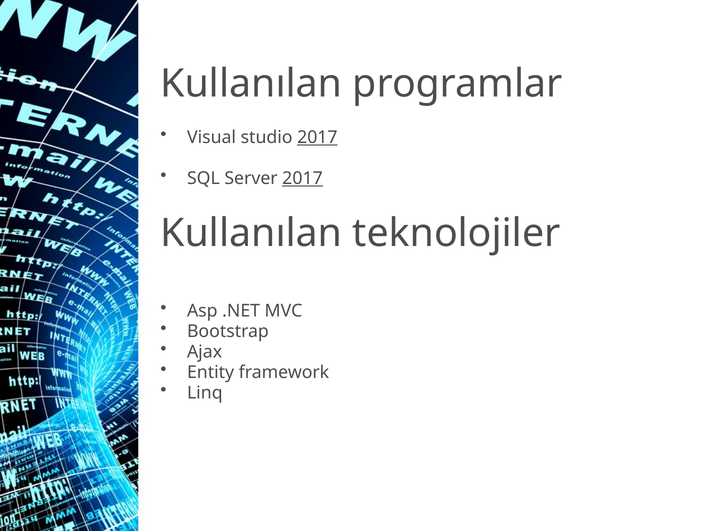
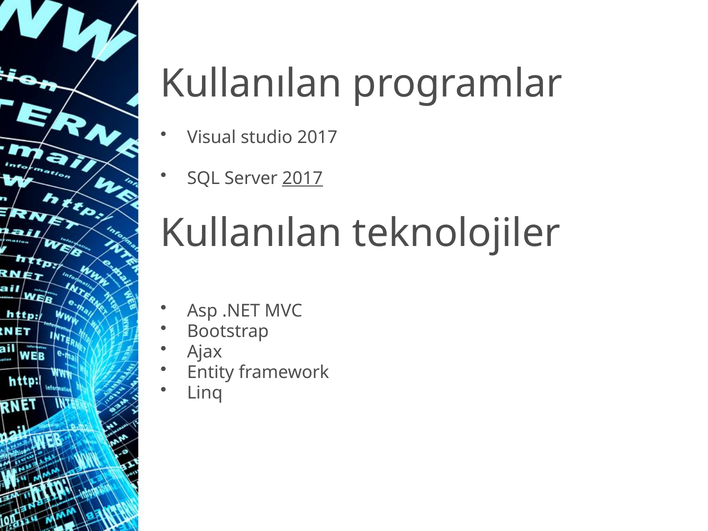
2017 underline: present -> none (317, 138)
